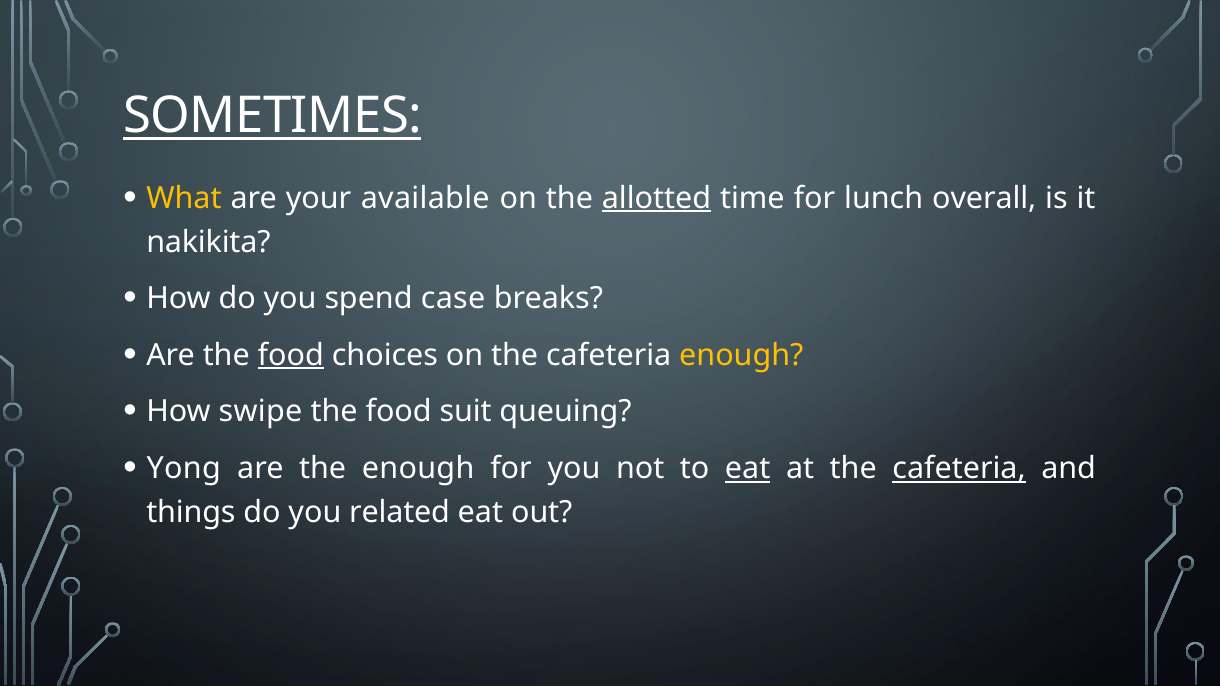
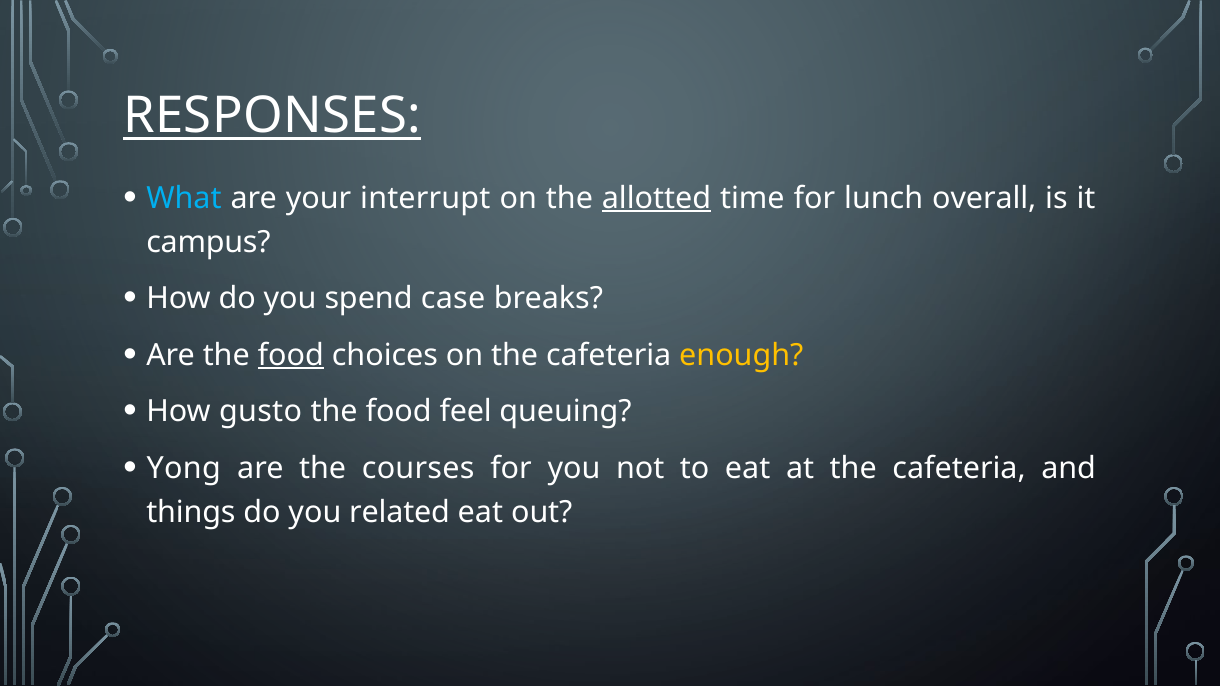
SOMETIMES: SOMETIMES -> RESPONSES (272, 115)
What colour: yellow -> light blue (184, 198)
available: available -> interrupt (425, 198)
nakikita: nakikita -> campus (208, 242)
swipe: swipe -> gusto (261, 412)
suit: suit -> feel (466, 412)
the enough: enough -> courses (418, 469)
eat underline: present -> none (748, 469)
cafeteria underline: present -> none (959, 469)
